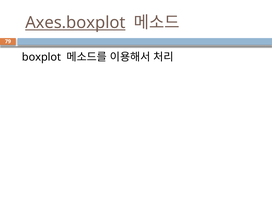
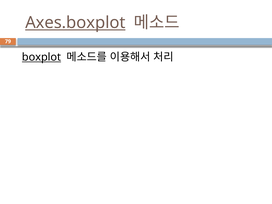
boxplot underline: none -> present (42, 57)
